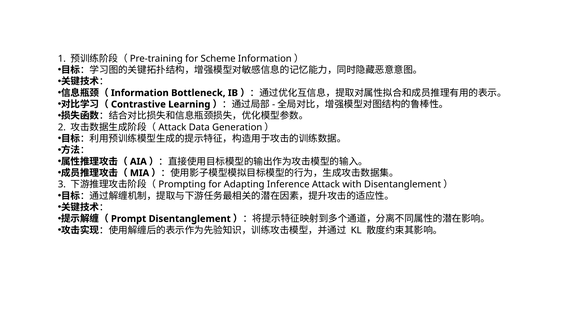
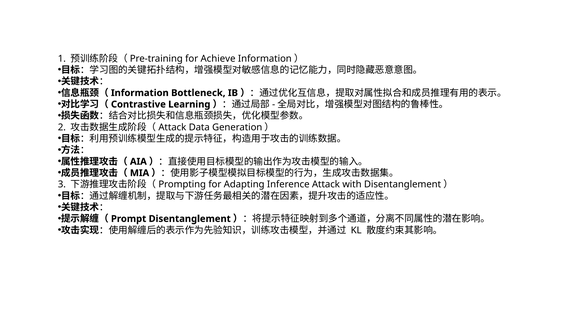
Scheme: Scheme -> Achieve (218, 59)
